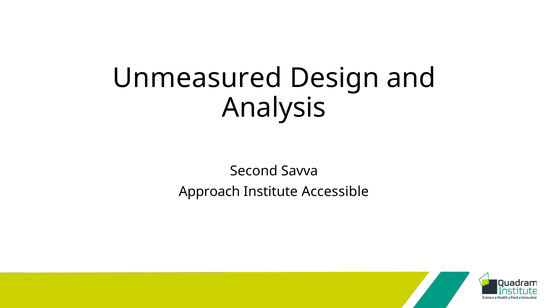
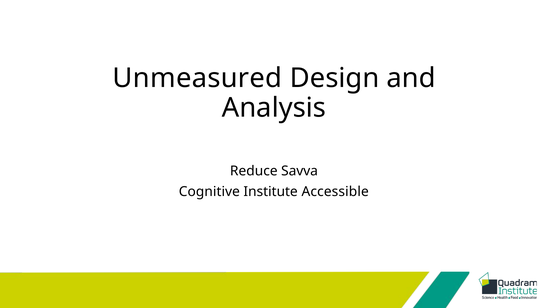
Second: Second -> Reduce (254, 171)
Approach: Approach -> Cognitive (209, 192)
